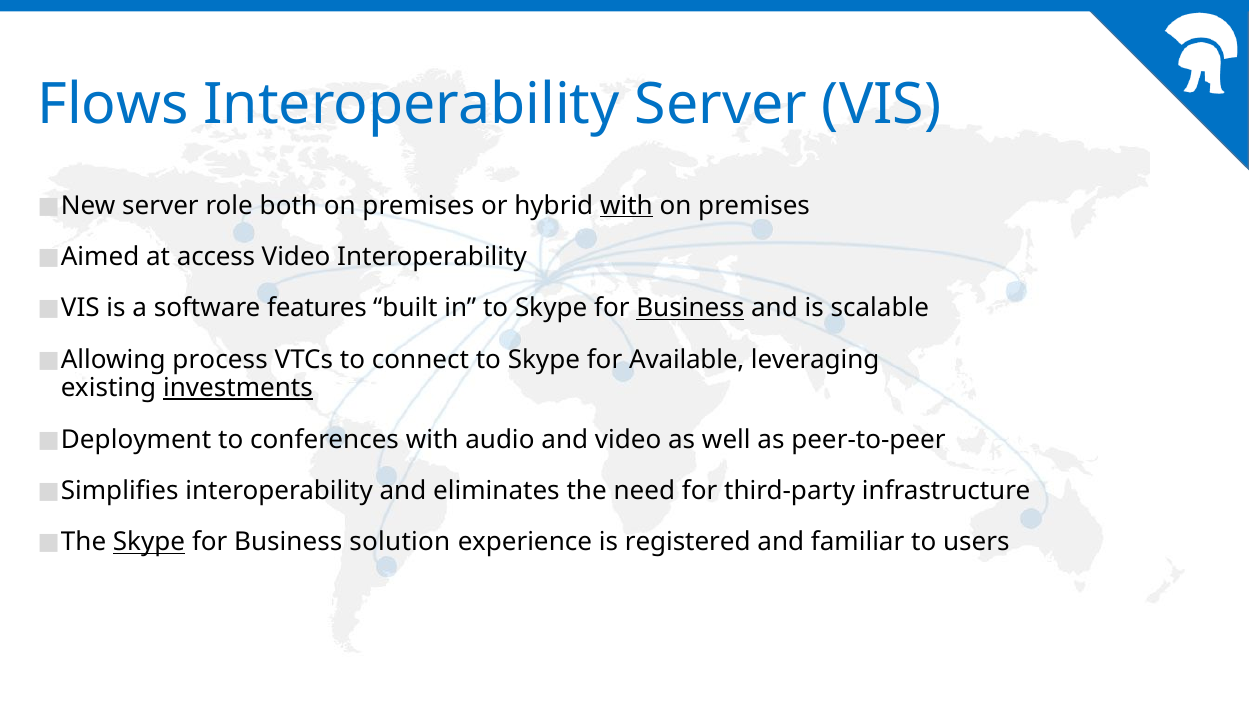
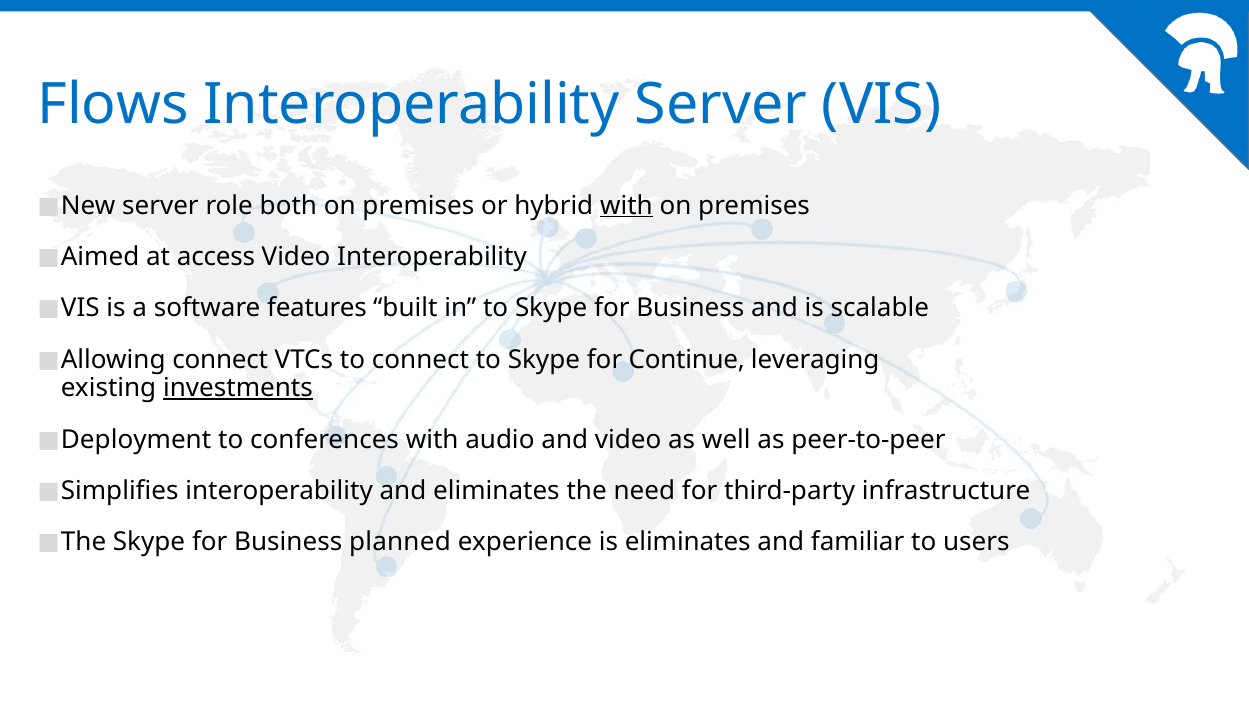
Business underline: present -> none (690, 309)
Allowing process: process -> connect (220, 360)
Available: Available -> Continue (687, 360)
Skype underline: present -> none (149, 543)
solution: solution -> planned (400, 543)
is registered: registered -> eliminates (688, 543)
